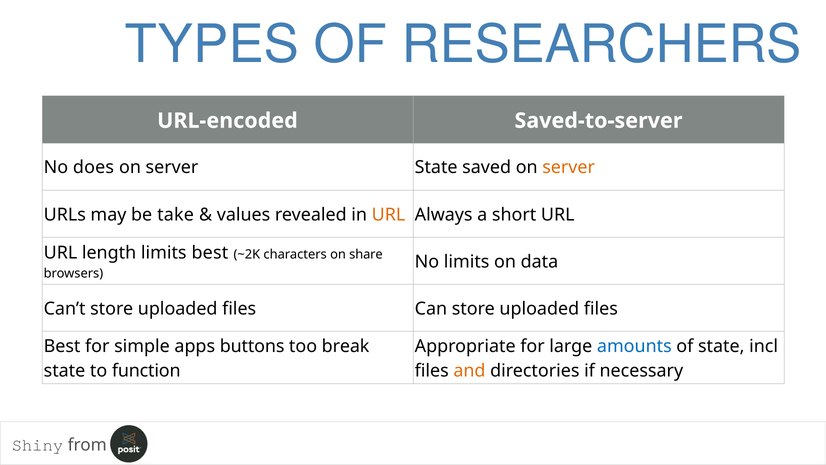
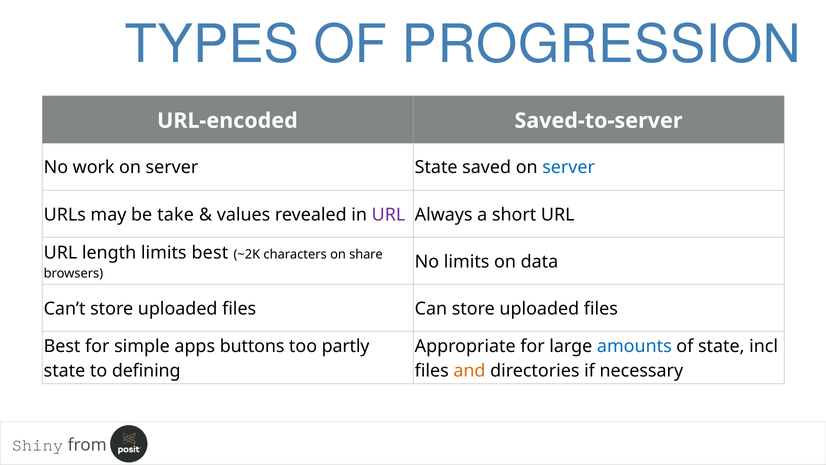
RESEARCHERS: RESEARCHERS -> PROGRESSION (601, 45)
does: does -> work (94, 167)
server colour: orange -> blue (569, 167)
URL colour: orange -> purple (388, 214)
break: break -> partly (346, 346)
function: function -> defining (146, 370)
